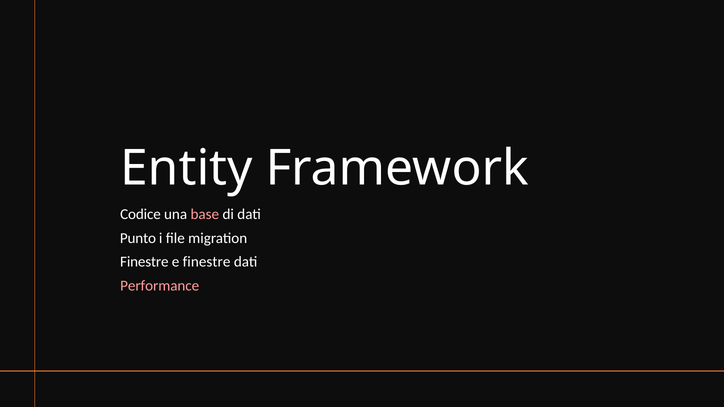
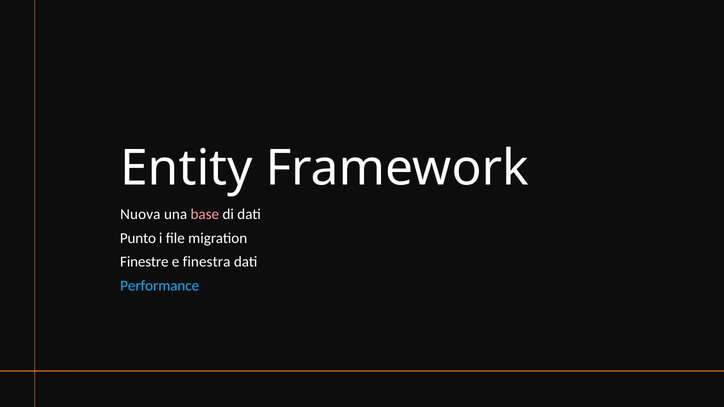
Codice: Codice -> Nuova (140, 214)
e finestre: finestre -> finestra (207, 262)
Performance colour: pink -> light blue (160, 286)
